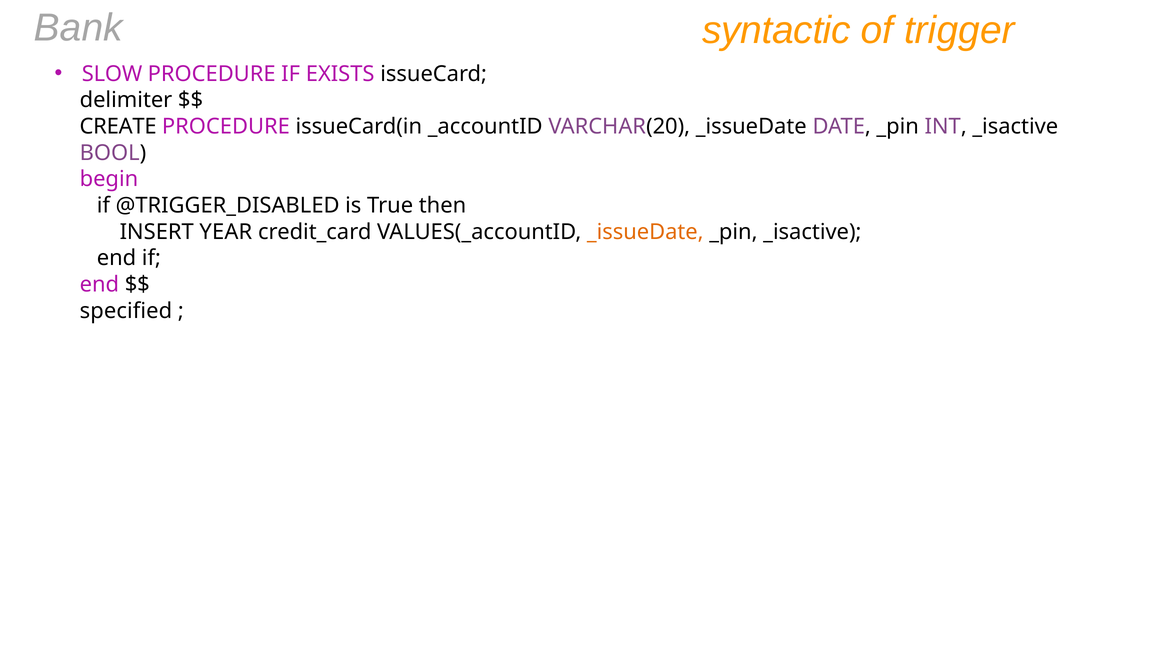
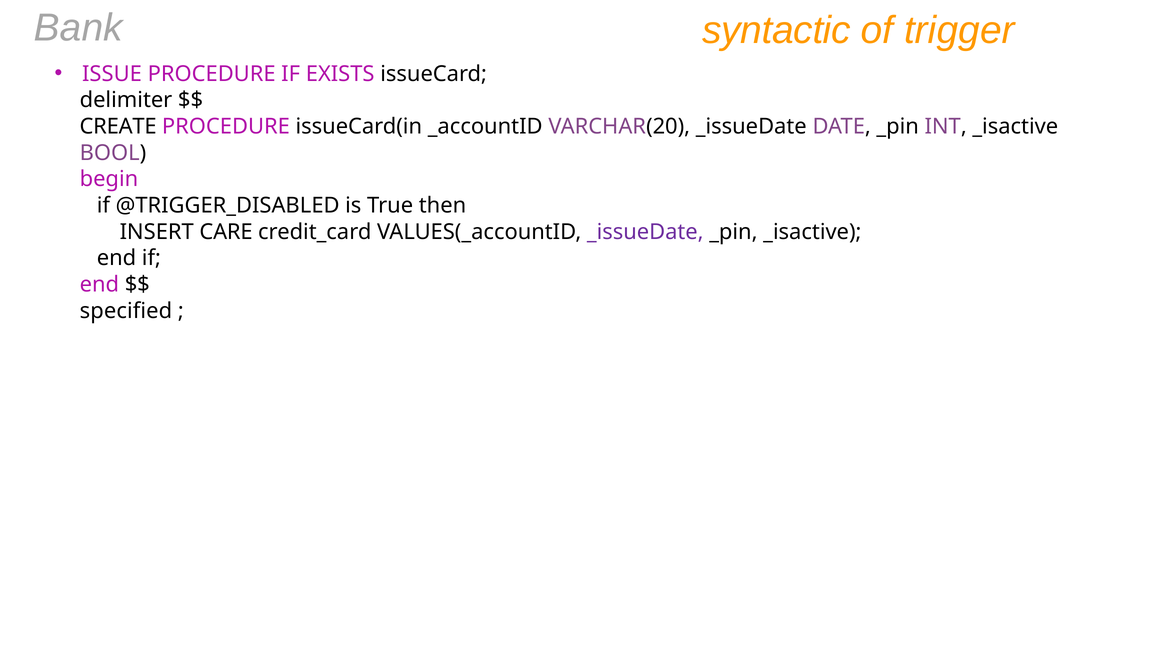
SLOW: SLOW -> ISSUE (112, 74)
YEAR: YEAR -> CARE (226, 232)
_issueDate colour: orange -> purple (645, 232)
